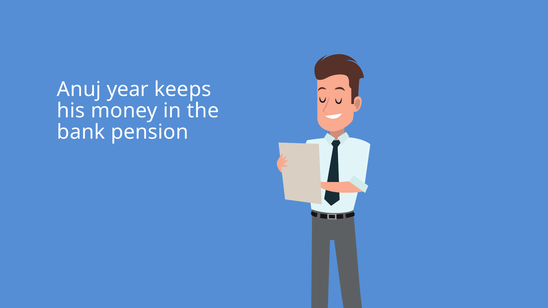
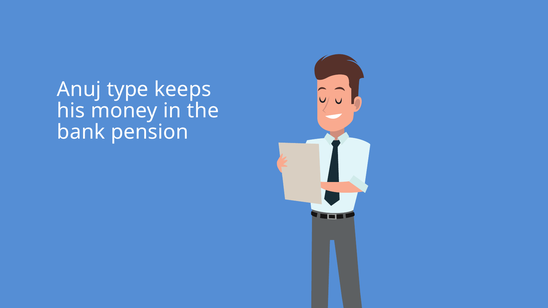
year: year -> type (128, 89)
